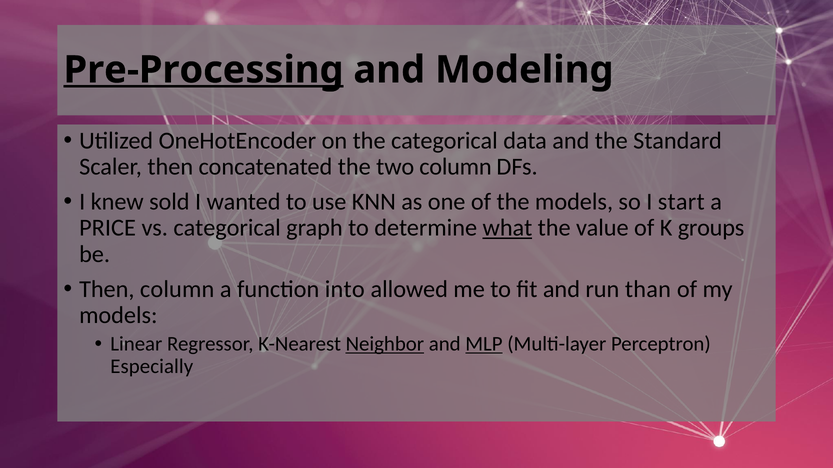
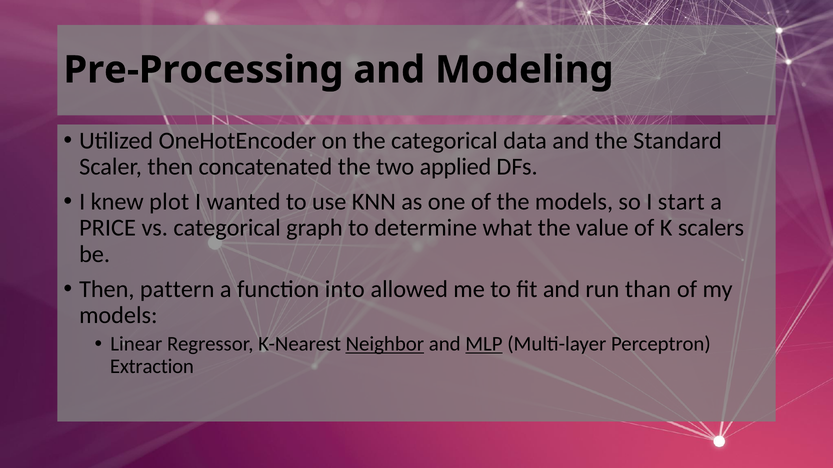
Pre-Processing underline: present -> none (204, 70)
two column: column -> applied (455, 167)
sold: sold -> plot (169, 202)
what underline: present -> none (507, 228)
groups: groups -> scalers (711, 228)
Then column: column -> pattern (177, 289)
Especially: Especially -> Extraction (152, 367)
